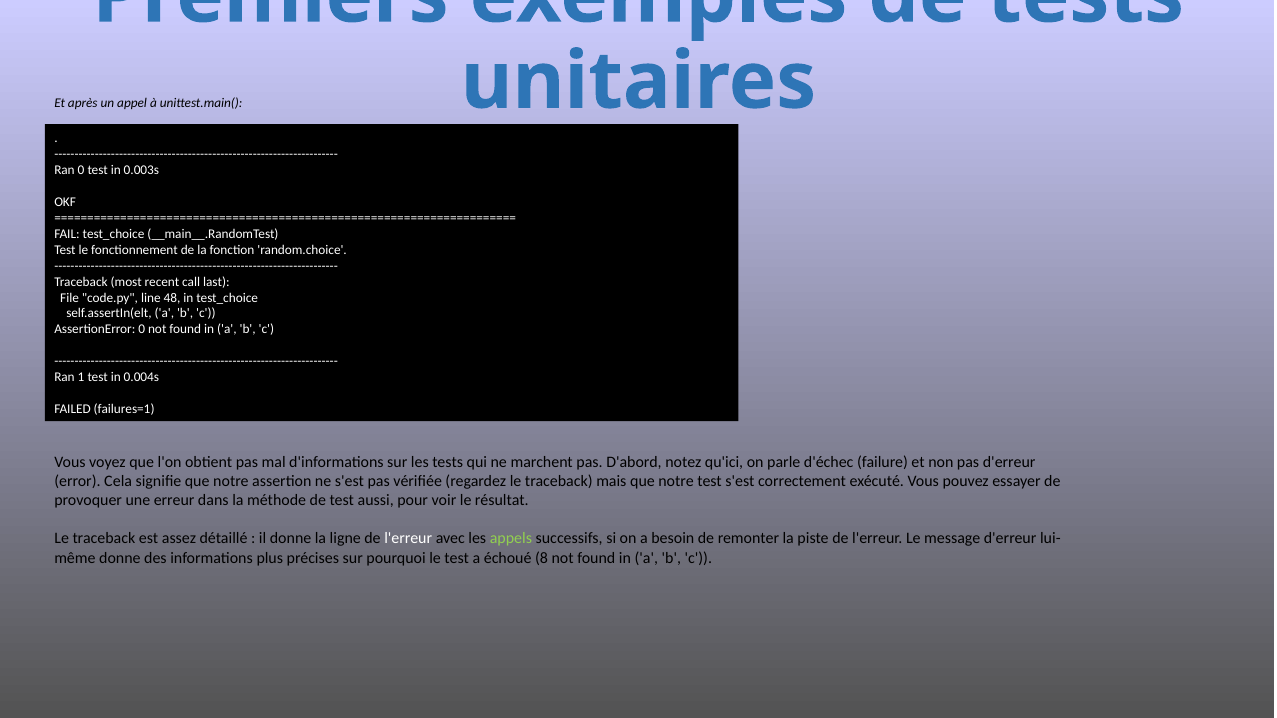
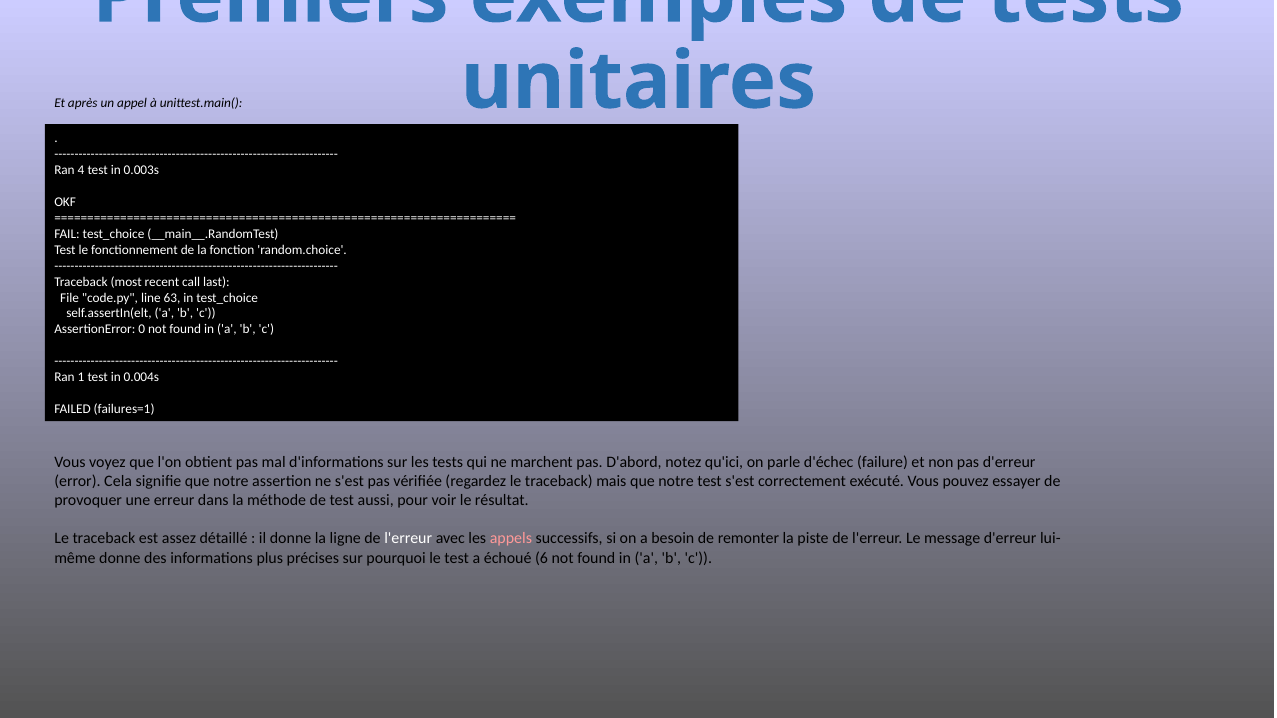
Ran 0: 0 -> 4 (81, 170)
48: 48 -> 63 (172, 298)
appels colour: light green -> pink (511, 539)
8: 8 -> 6 (542, 558)
